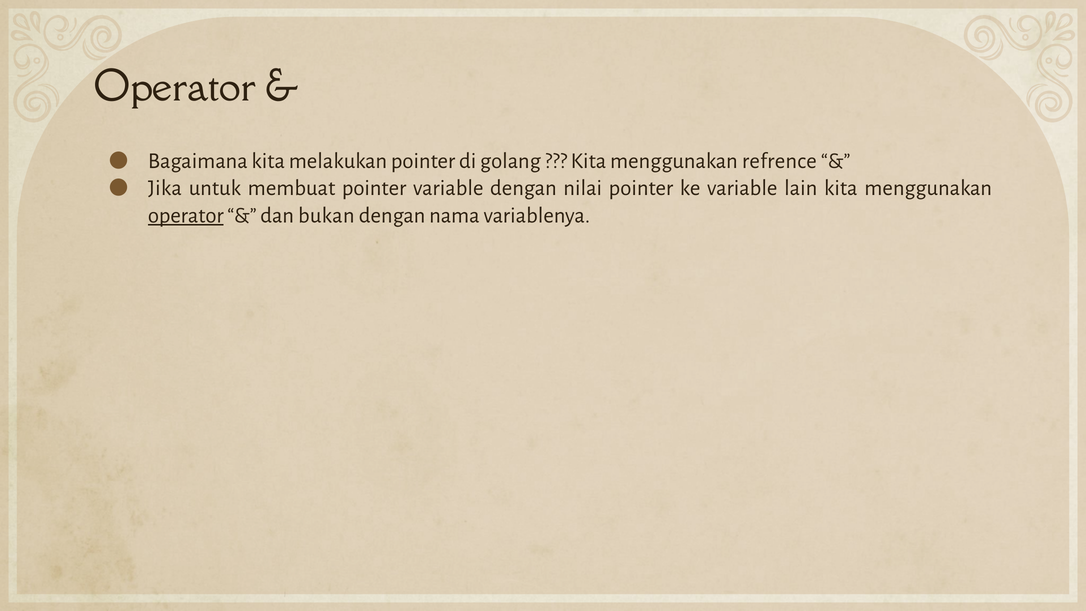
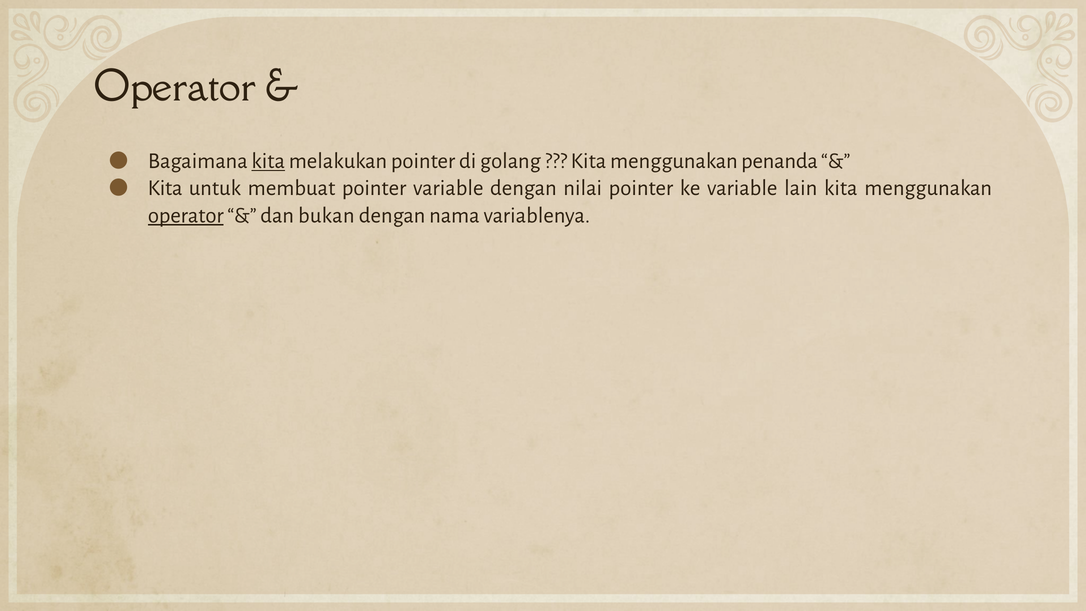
kita underline: none -> present (268, 161)
refrence: refrence -> penanda (780, 161)
Jika: Jika -> Kita (165, 188)
